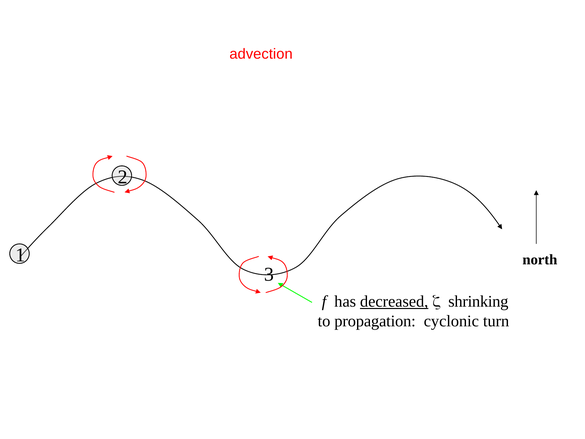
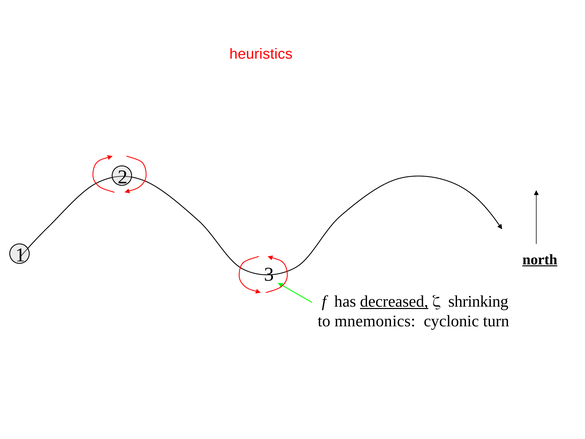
advection: advection -> heuristics (261, 54)
north underline: none -> present (540, 259)
propagation: propagation -> mnemonics (375, 321)
